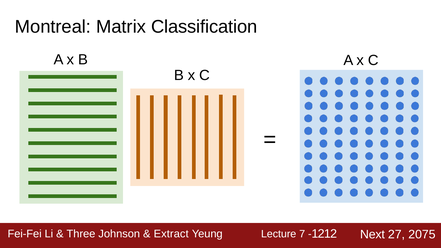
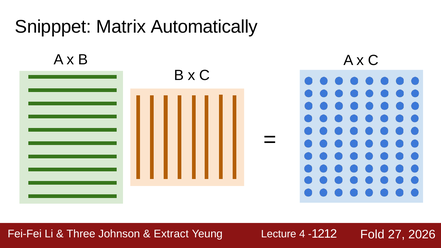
Montreal: Montreal -> Snipppet (53, 27)
Classification: Classification -> Automatically (204, 27)
7: 7 -> 4 (302, 234)
Next: Next -> Fold (372, 235)
2075: 2075 -> 2026 (422, 235)
